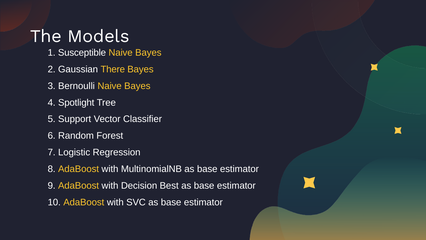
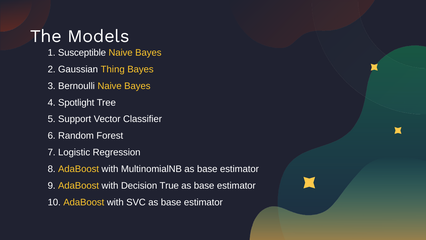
There: There -> Thing (113, 69)
Best: Best -> True (169, 185)
